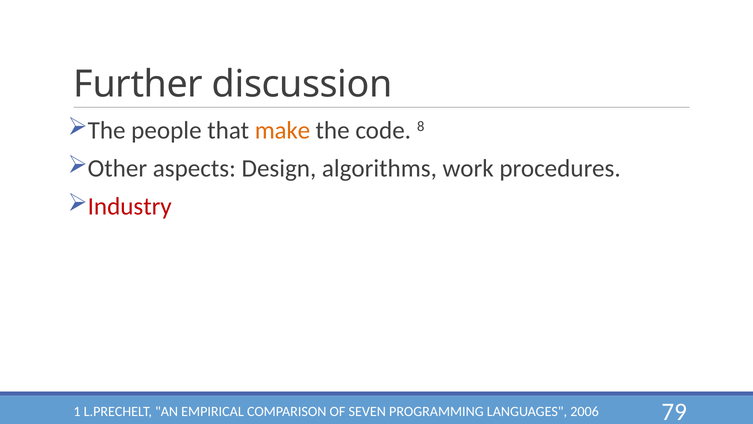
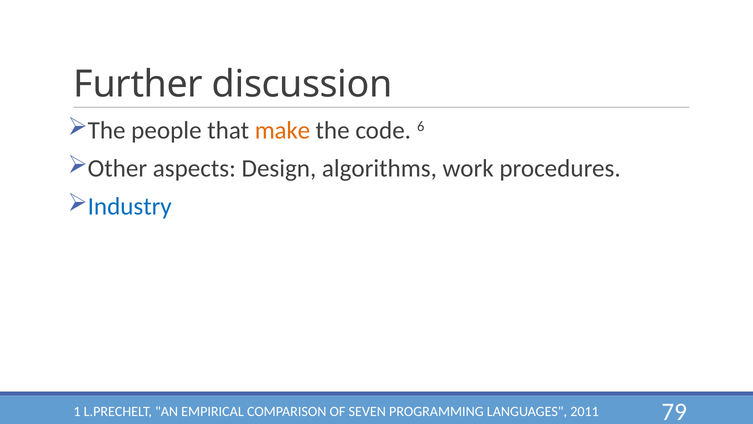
8: 8 -> 6 (421, 126)
Industry colour: red -> blue (130, 206)
2006: 2006 -> 2011 (585, 411)
